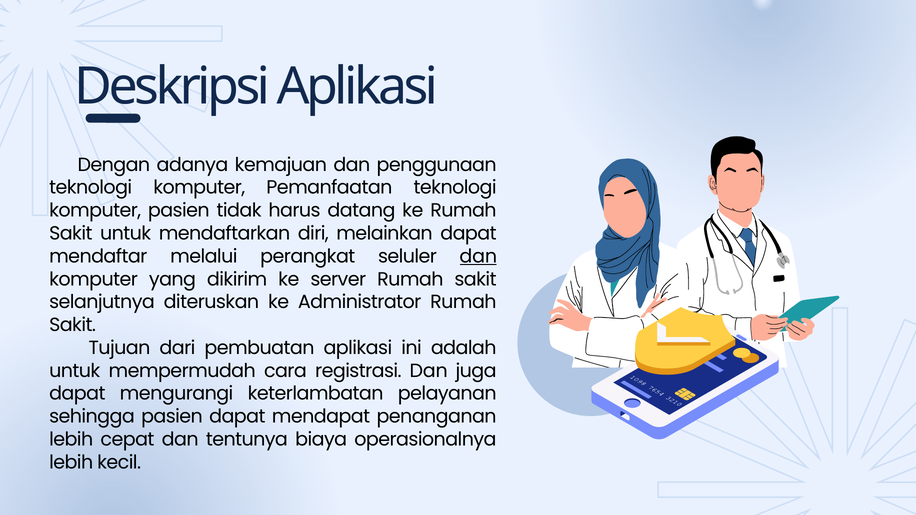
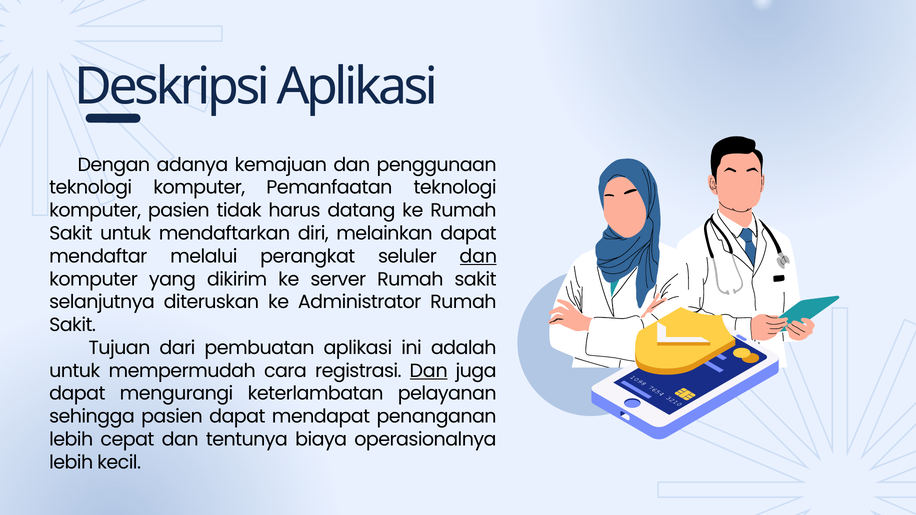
Dan underline: none -> present (429, 371)
